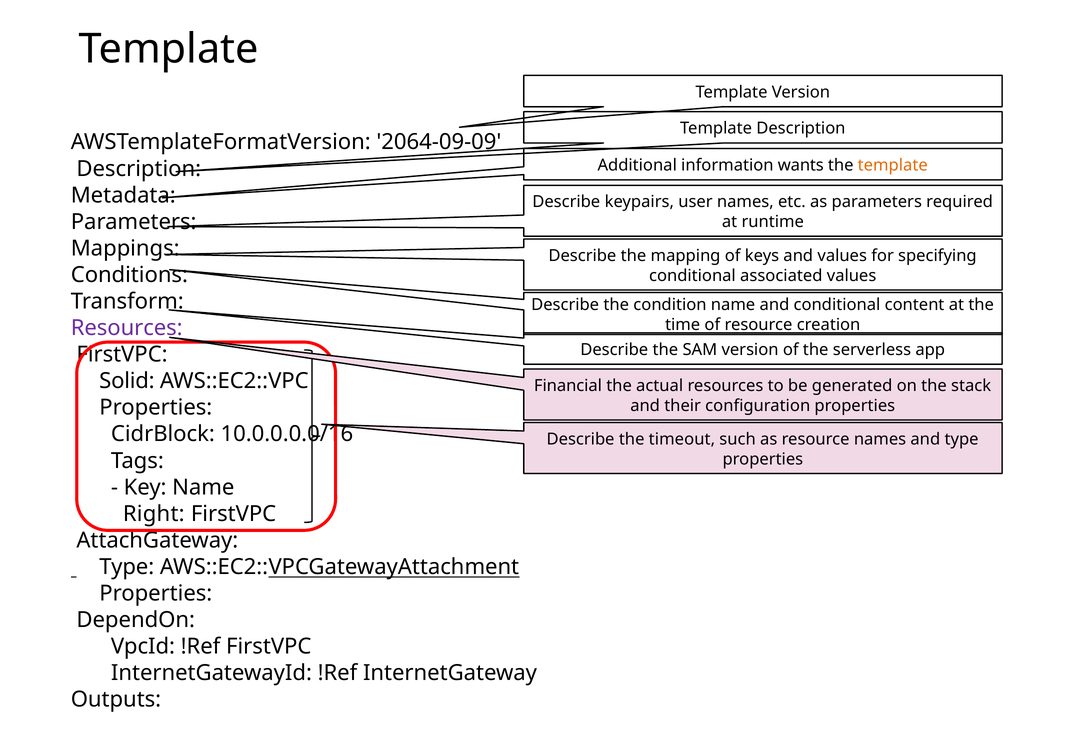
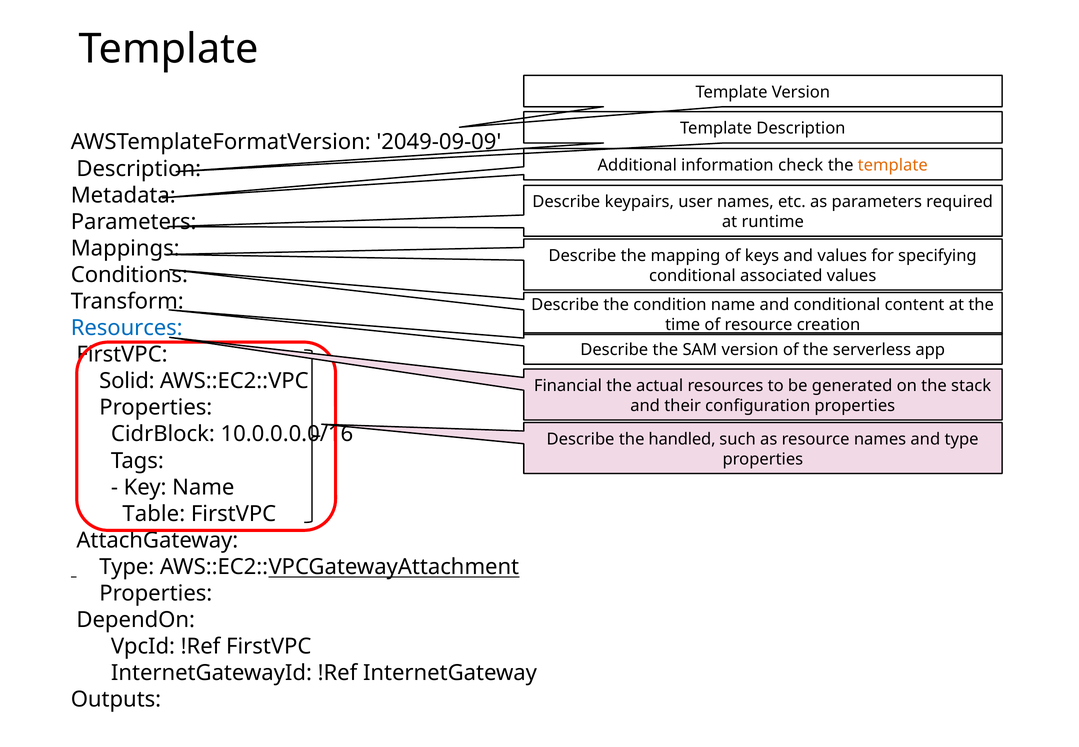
2064-09-09: 2064-09-09 -> 2049-09-09 (439, 142)
wants: wants -> check (801, 165)
Resources colour: purple -> blue (127, 328)
timeout: timeout -> handled (682, 439)
Right: Right -> Table (154, 514)
